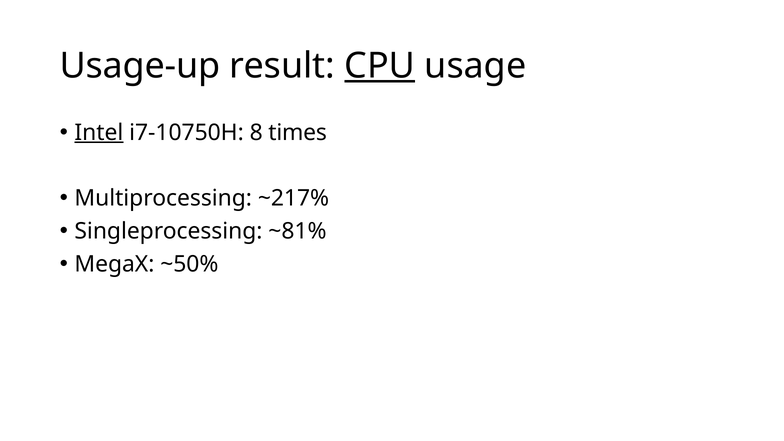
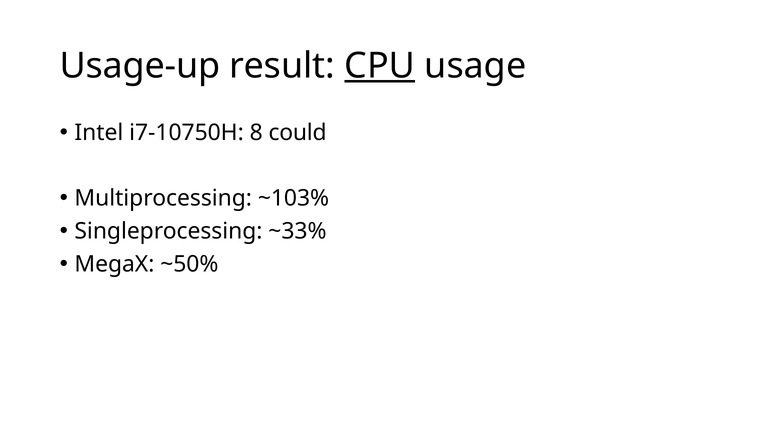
Intel underline: present -> none (99, 133)
times: times -> could (298, 133)
~217%: ~217% -> ~103% (293, 198)
~81%: ~81% -> ~33% (297, 231)
